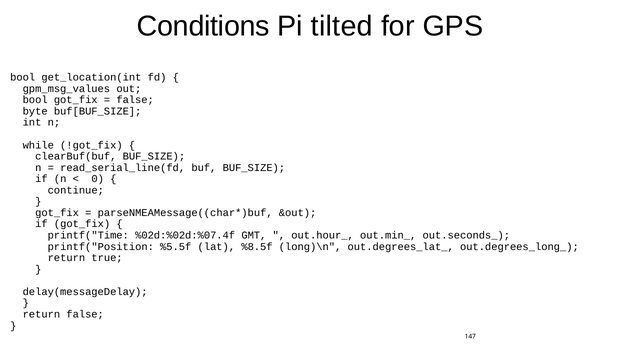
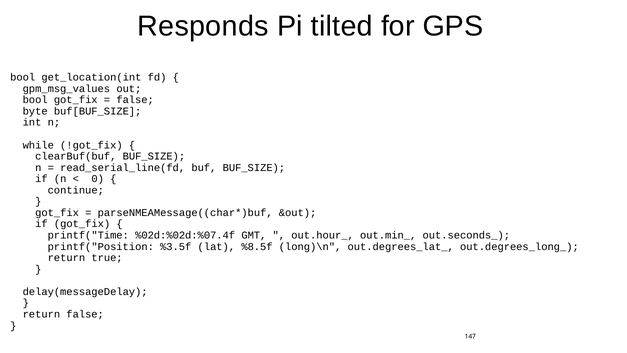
Conditions: Conditions -> Responds (203, 26)
%5.5f: %5.5f -> %3.5f (176, 246)
